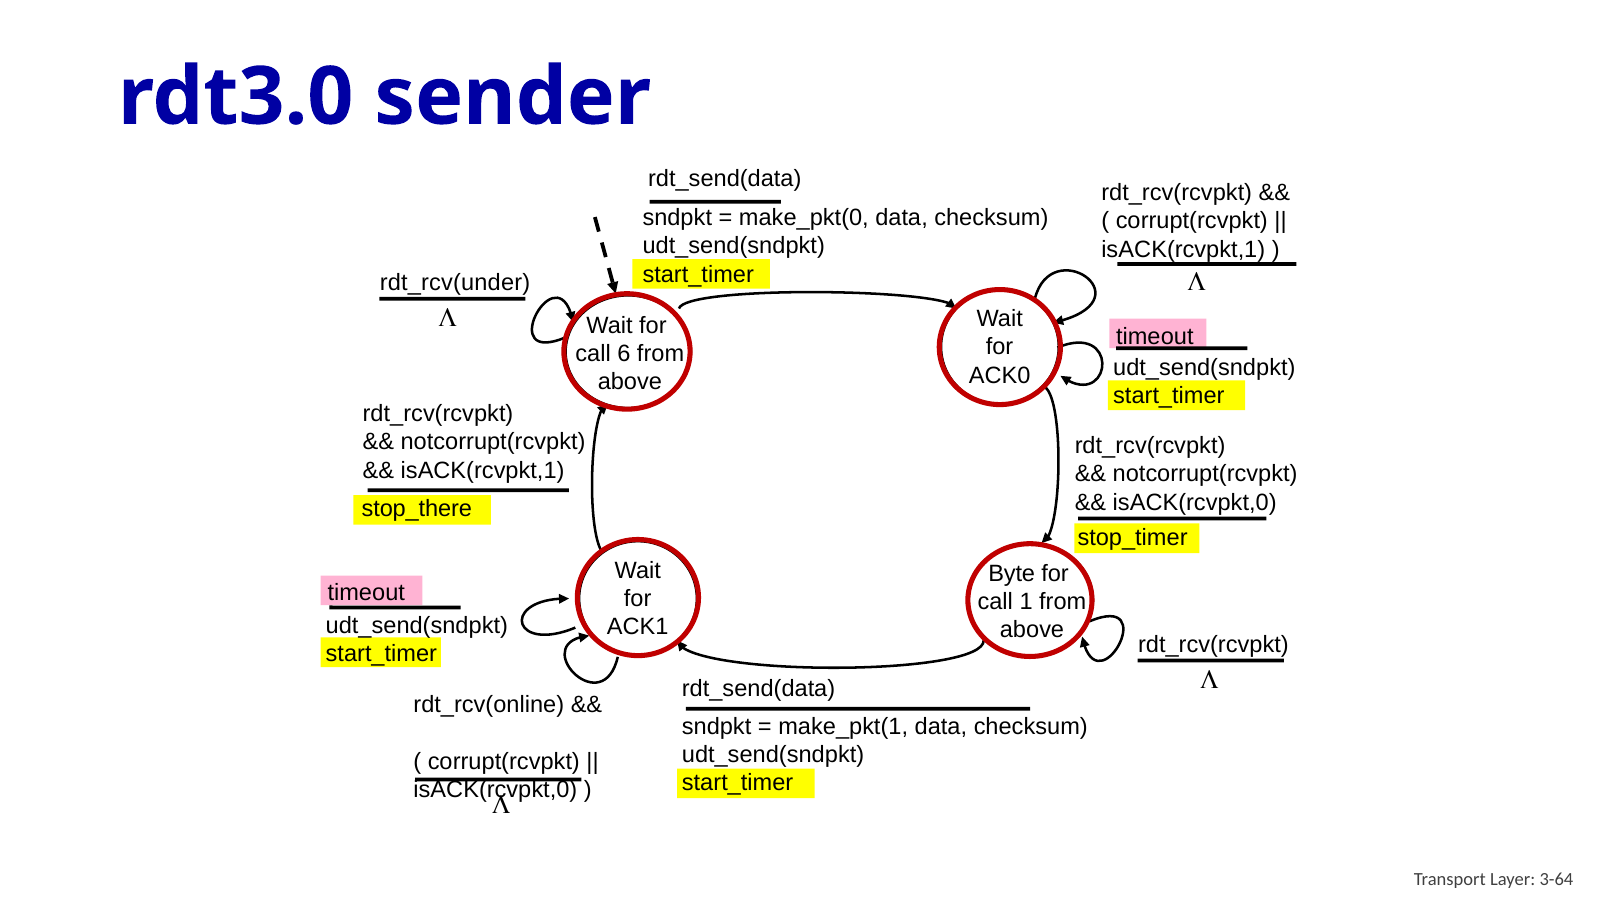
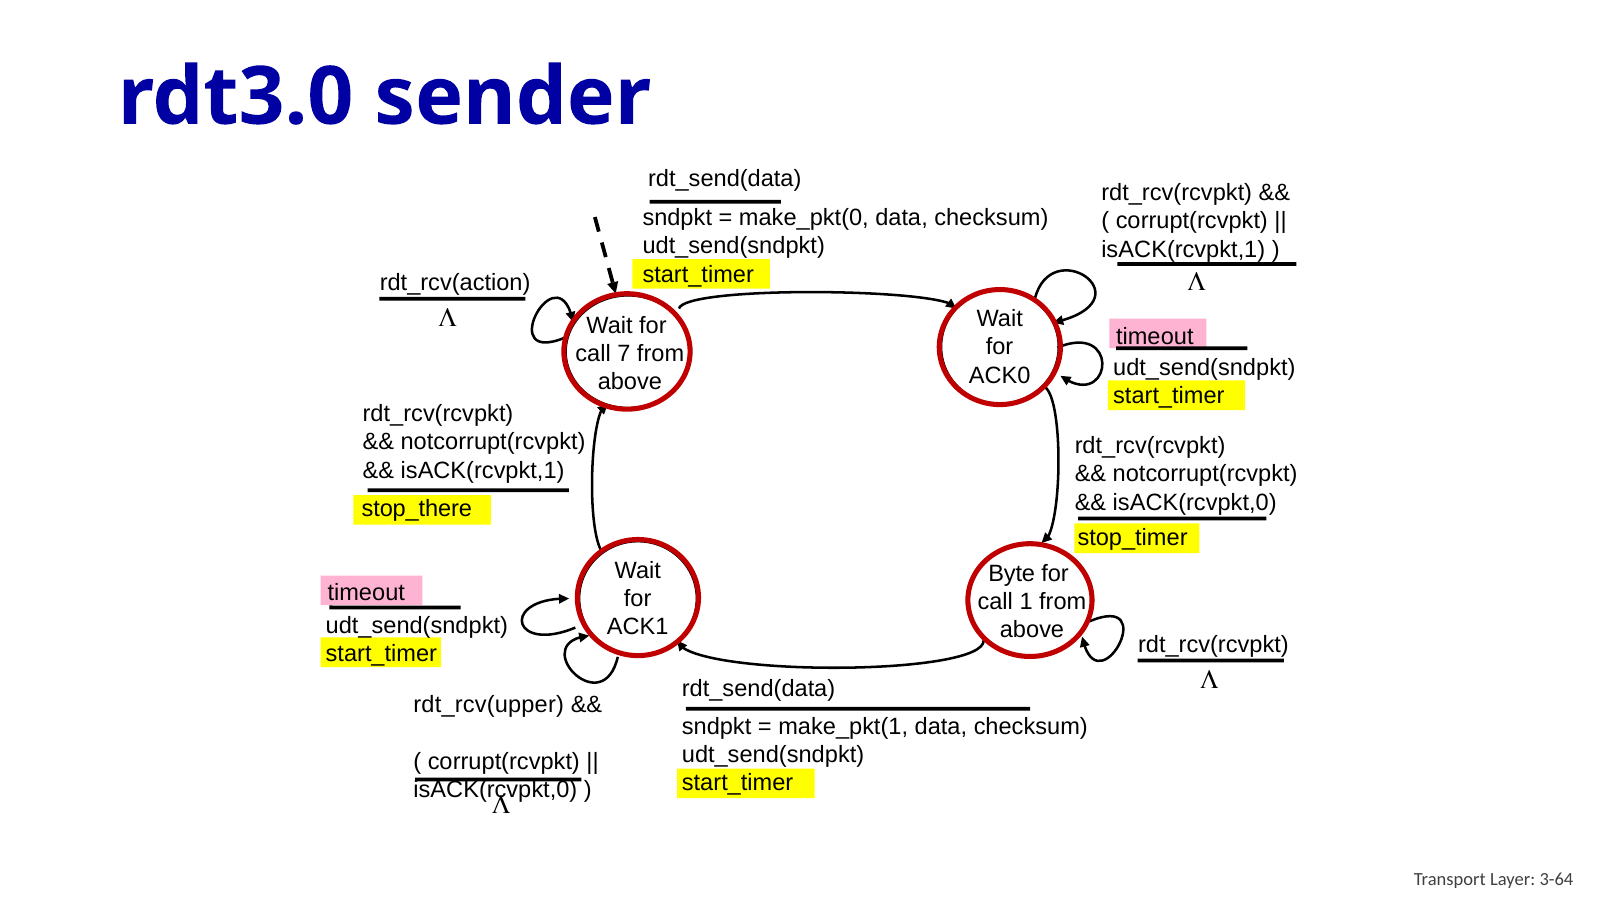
rdt_rcv(under: rdt_rcv(under -> rdt_rcv(action (455, 283)
6: 6 -> 7 (624, 354)
rdt_rcv(online: rdt_rcv(online -> rdt_rcv(upper (489, 705)
